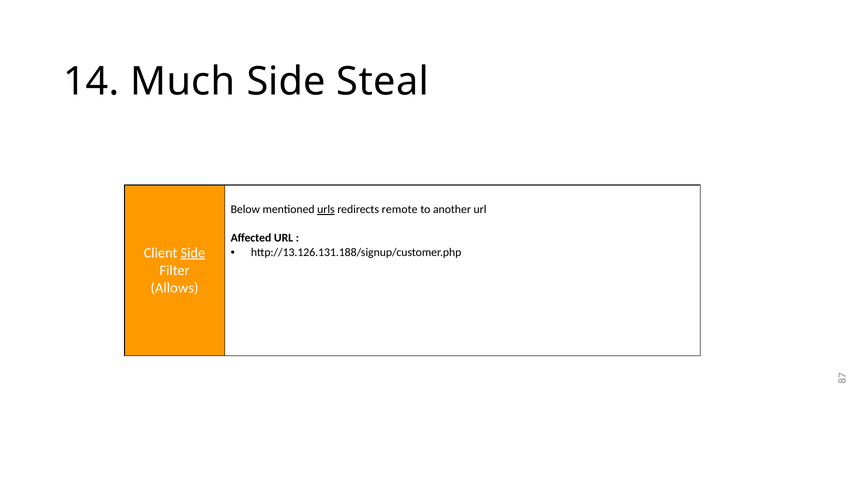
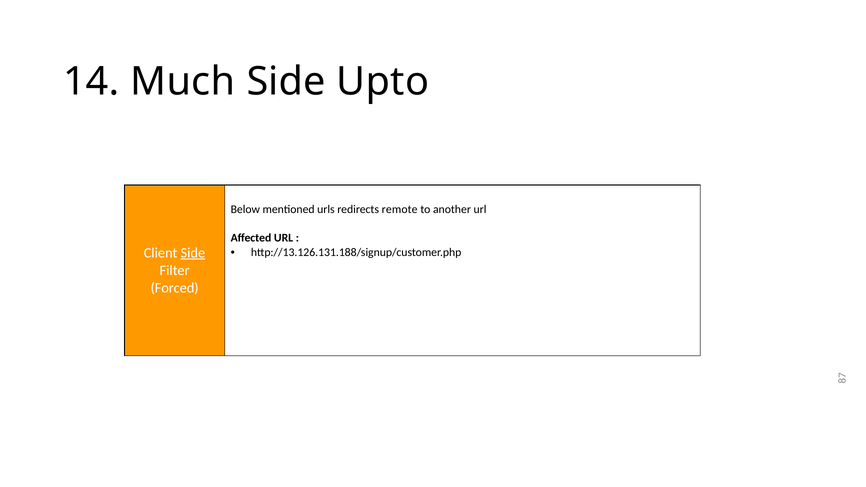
Steal: Steal -> Upto (383, 82)
urls underline: present -> none (326, 209)
Allows: Allows -> Forced (175, 288)
